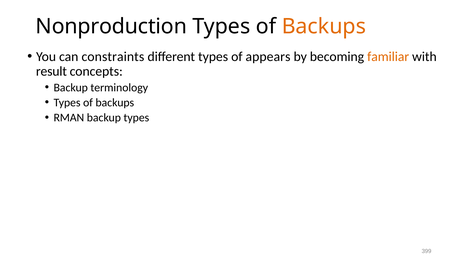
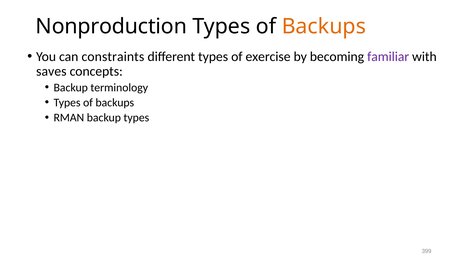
appears: appears -> exercise (268, 57)
familiar colour: orange -> purple (388, 57)
result: result -> saves (51, 71)
